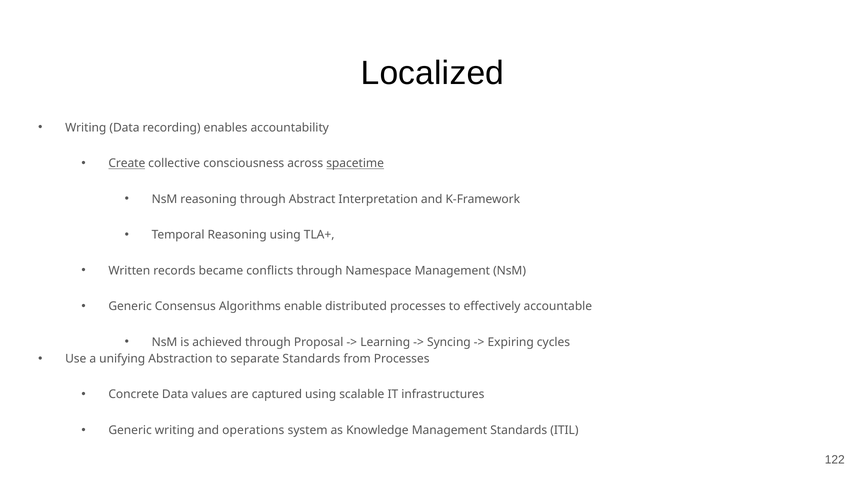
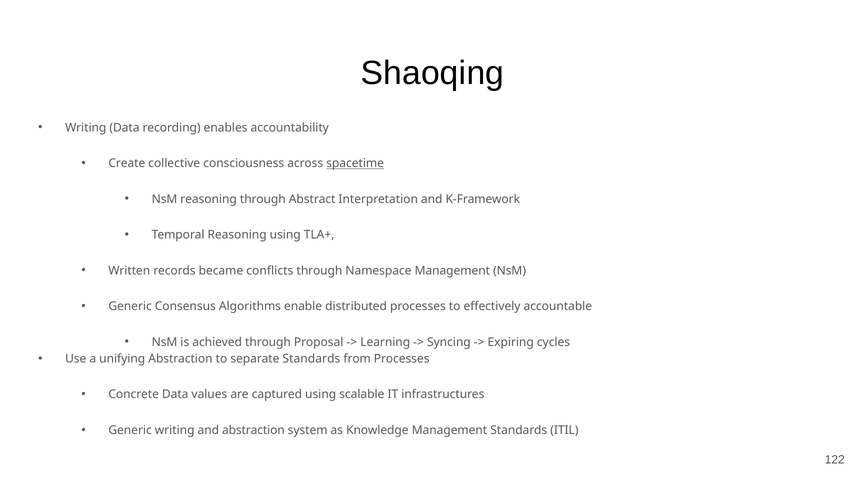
Localized: Localized -> Shaoqing (432, 73)
Create underline: present -> none (127, 164)
and operations: operations -> abstraction (253, 431)
